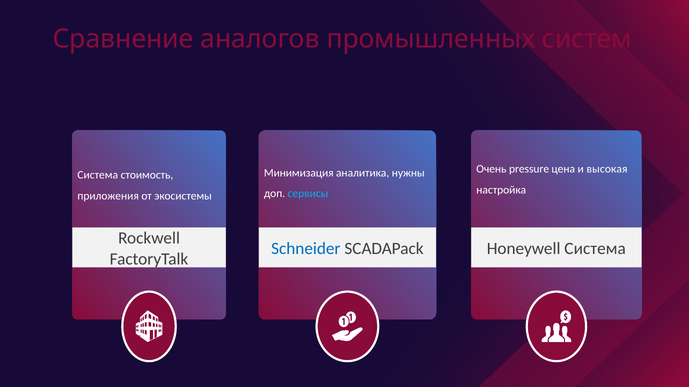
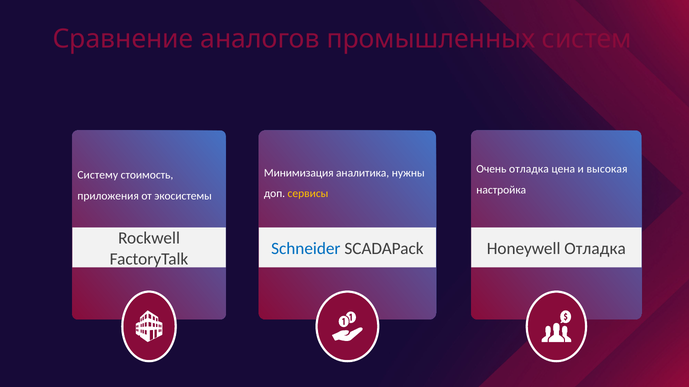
Очень pressure: pressure -> отладка (529, 169)
Система: Система -> Систему (98, 175)
сервисы colour: light blue -> yellow (308, 194)
Honeywell Система: Система -> Отладка (595, 249)
